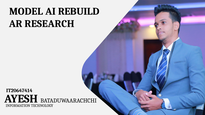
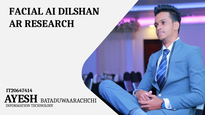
MODEL: MODEL -> FACIAL (26, 11)
REBUILD: REBUILD -> DILSHAN (79, 11)
